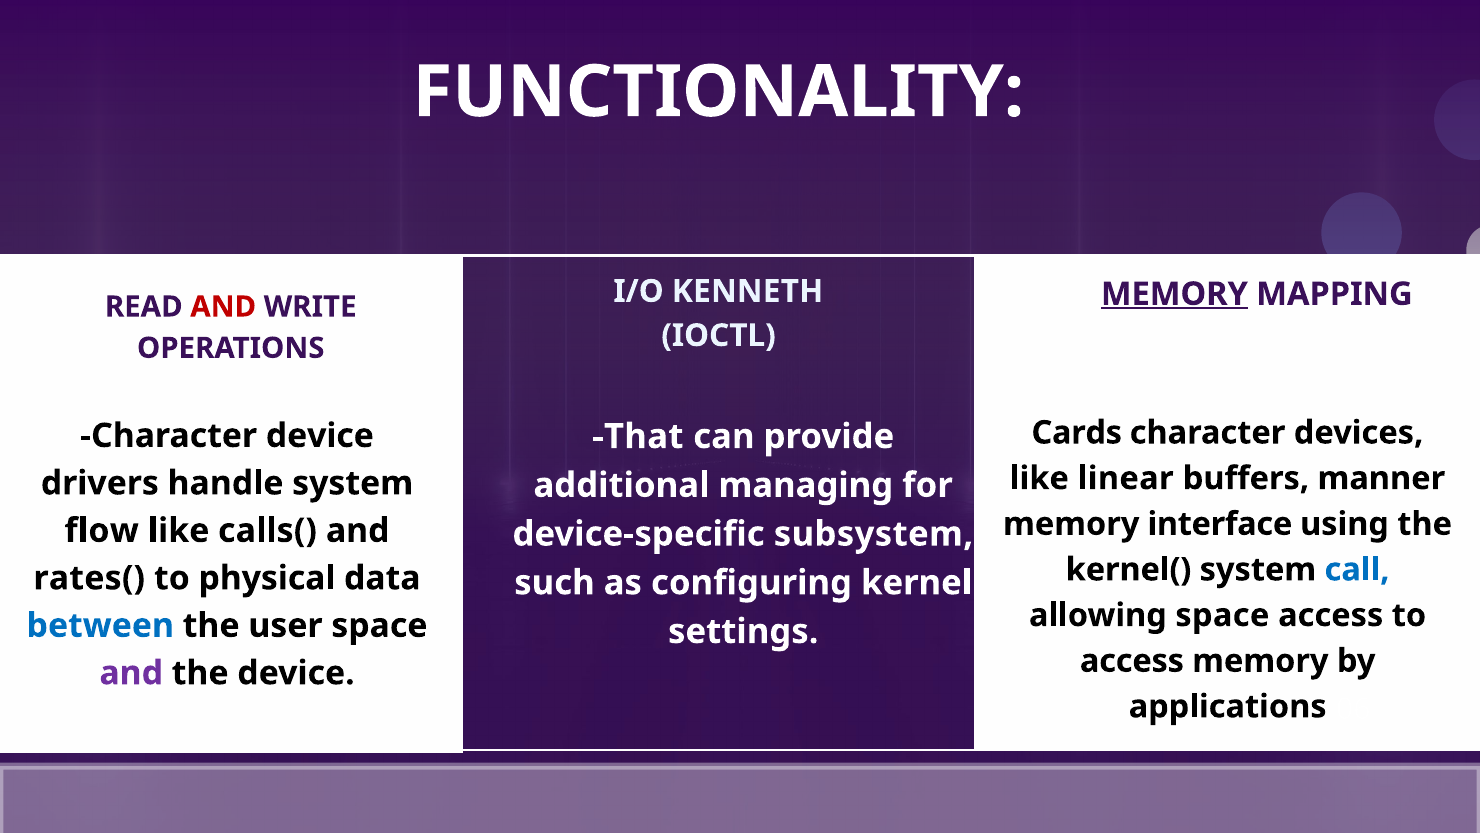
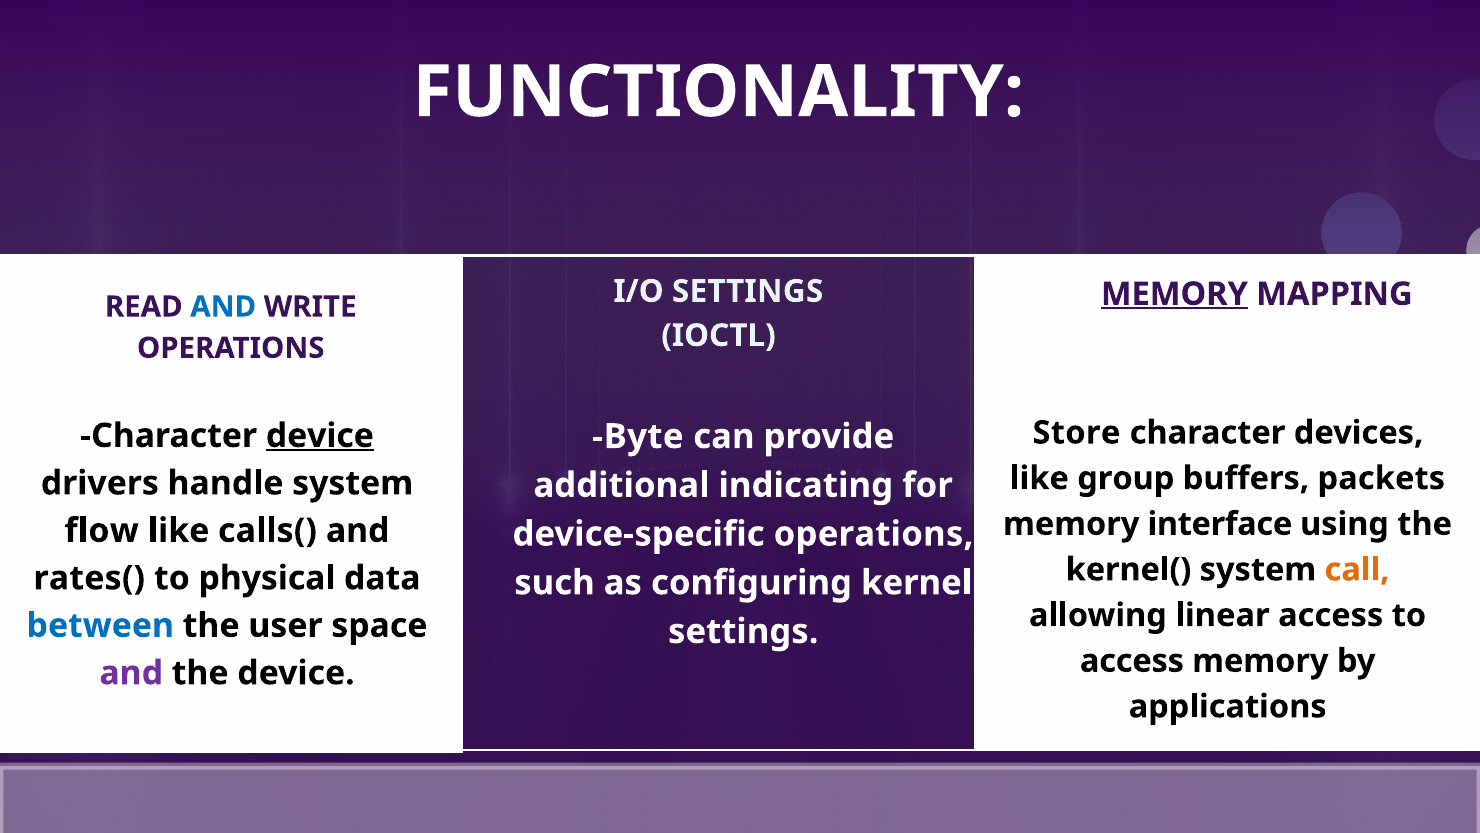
I/O KENNETH: KENNETH -> SETTINGS (748, 291)
AND colour: red -> blue (223, 307)
Cards: Cards -> Store (1076, 432)
device underline: none -> present (320, 436)
That: That -> Byte (638, 436)
linear: linear -> group (1126, 478)
manner: manner -> packets (1381, 478)
managing: managing -> indicating (806, 485)
device-specific subsystem: subsystem -> operations (874, 534)
call colour: blue -> orange (1357, 569)
allowing space: space -> linear (1222, 615)
